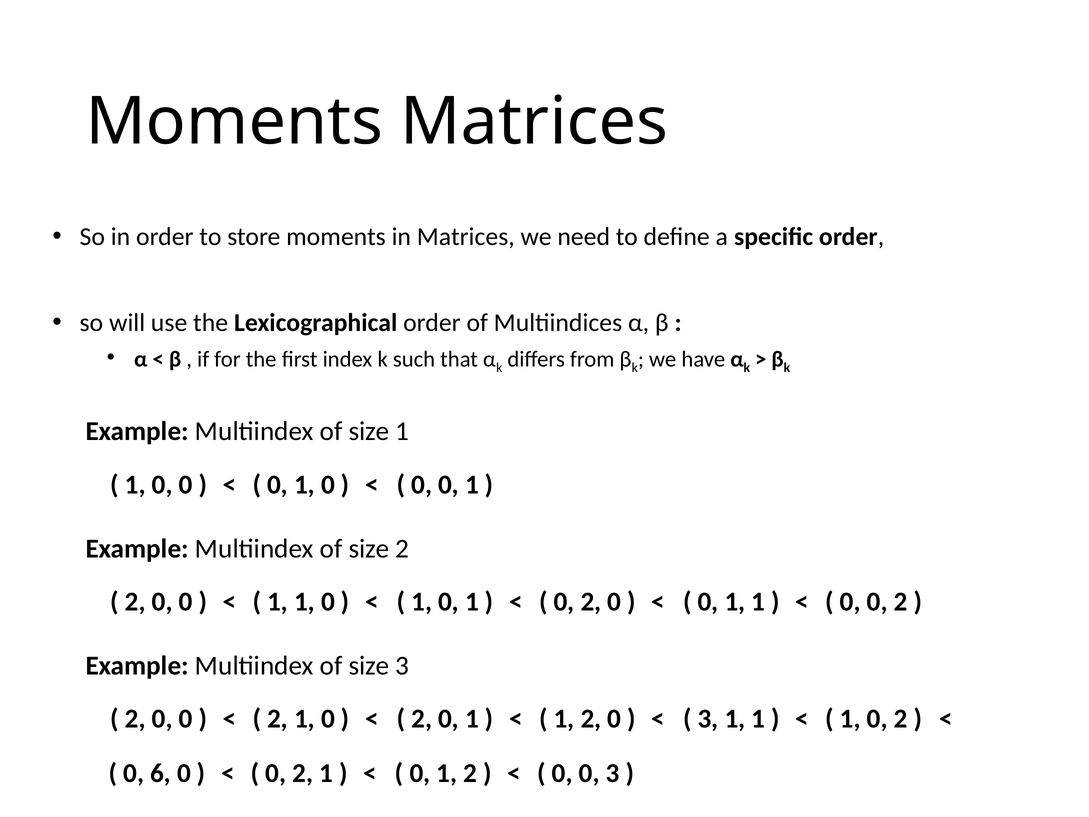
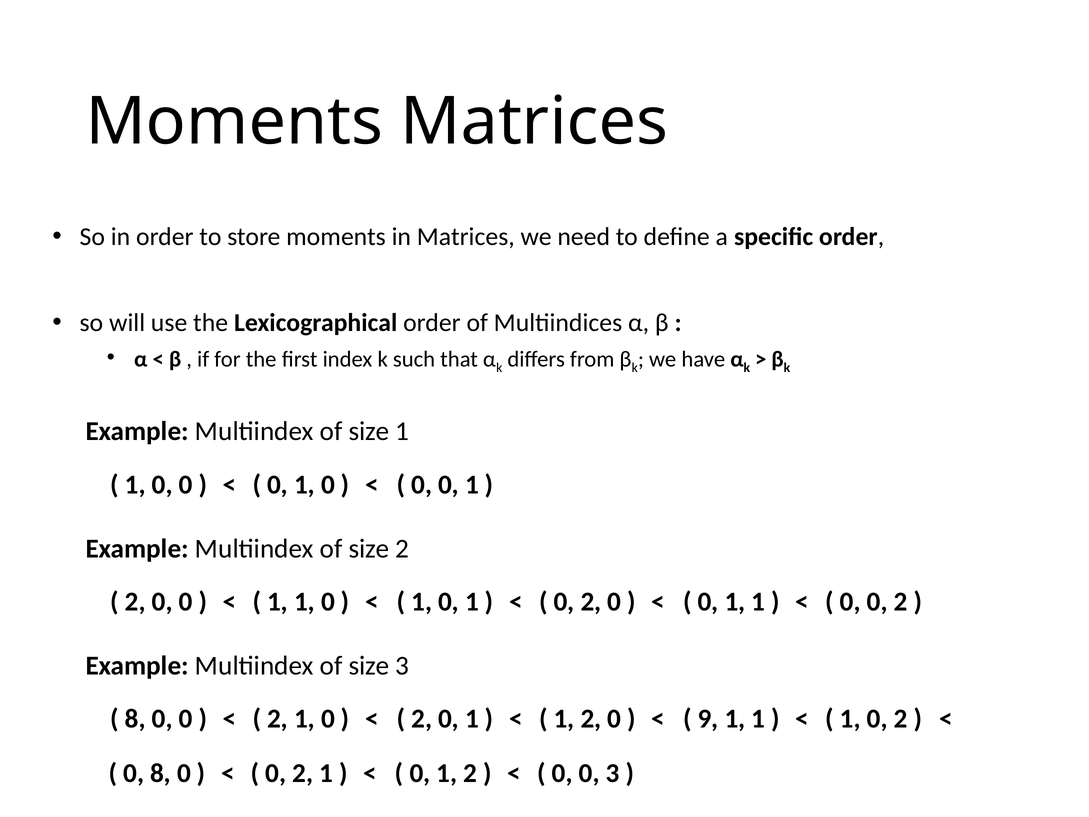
2: 2 -> 8 (135, 719)
3: 3 -> 9 (708, 719)
0 6: 6 -> 8 (161, 773)
